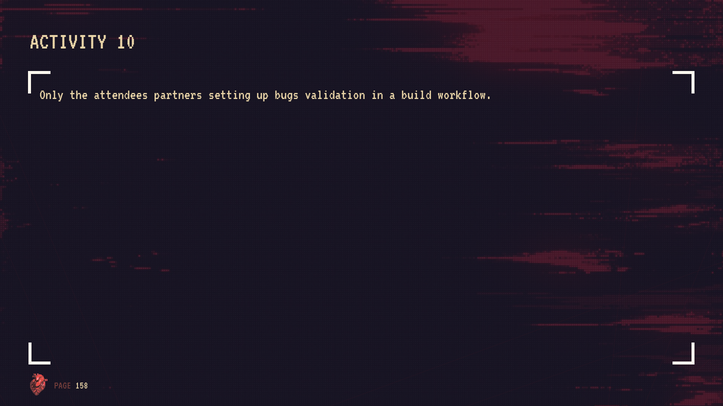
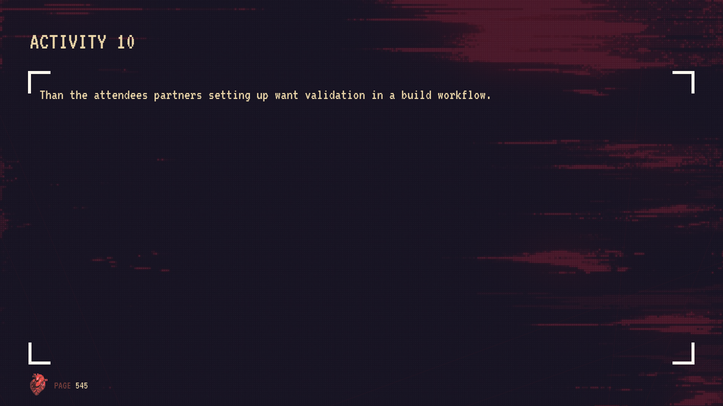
Only: Only -> Than (52, 94)
bugs: bugs -> want (287, 94)
158: 158 -> 545 (82, 386)
